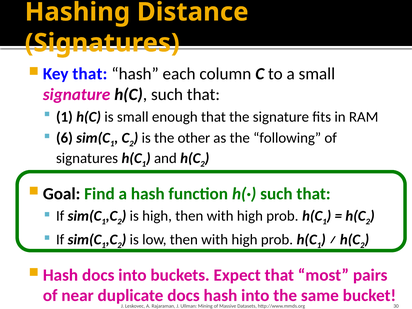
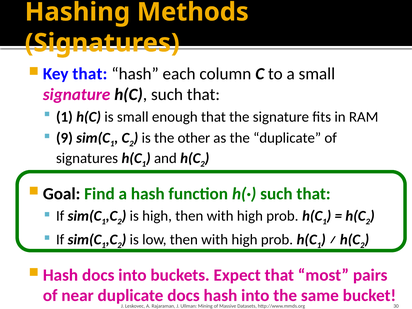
Distance: Distance -> Methods (193, 12)
6: 6 -> 9 (64, 138)
the following: following -> duplicate (287, 138)
